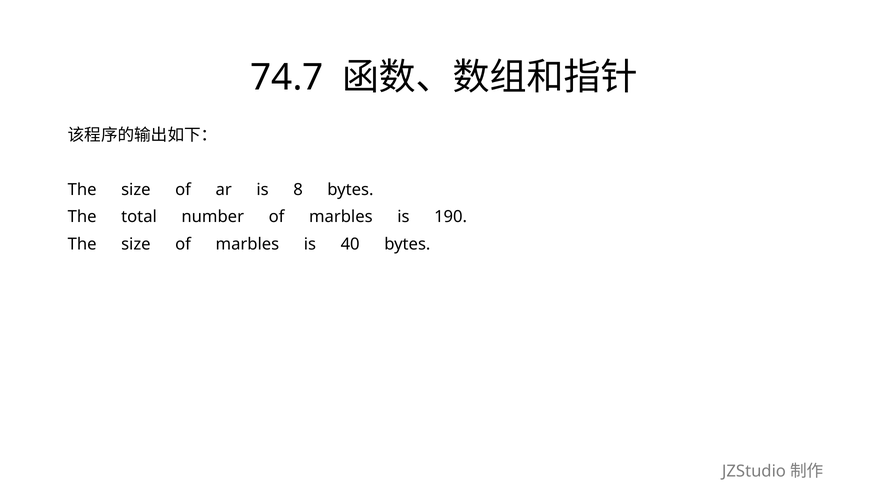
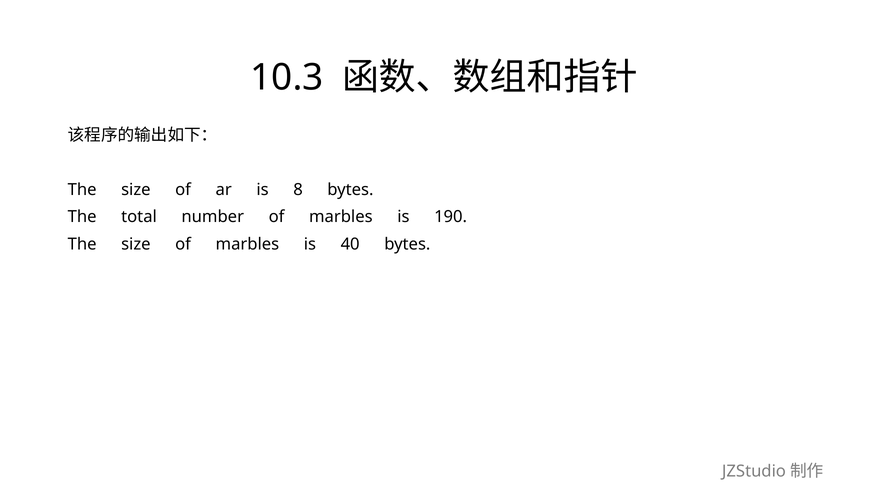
74.7: 74.7 -> 10.3 (287, 78)
